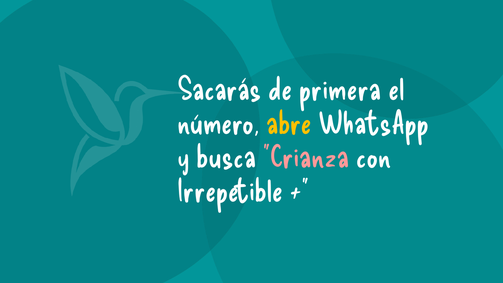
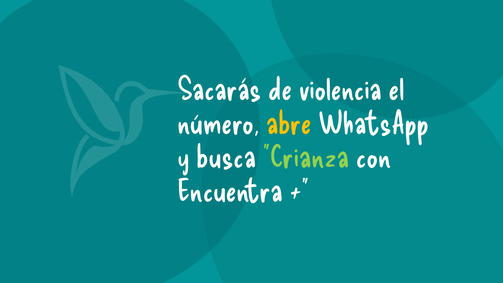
primera: primera -> violencia (340, 90)
Crianza colour: pink -> light green (306, 158)
Irrepetible: Irrepetible -> Encuentra (230, 192)
